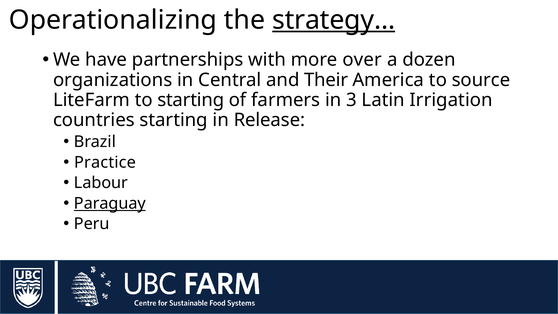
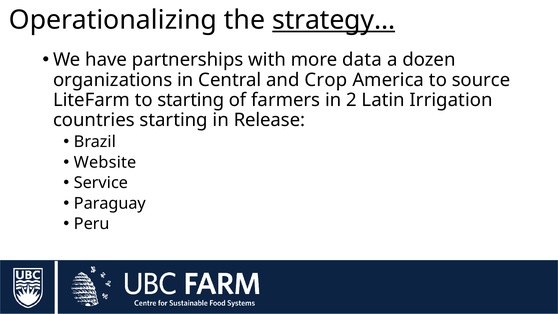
over: over -> data (362, 60)
Their: Their -> Crop (326, 80)
3: 3 -> 2 (351, 100)
Practice: Practice -> Website (105, 162)
Labour: Labour -> Service (101, 183)
Paraguay underline: present -> none (110, 203)
